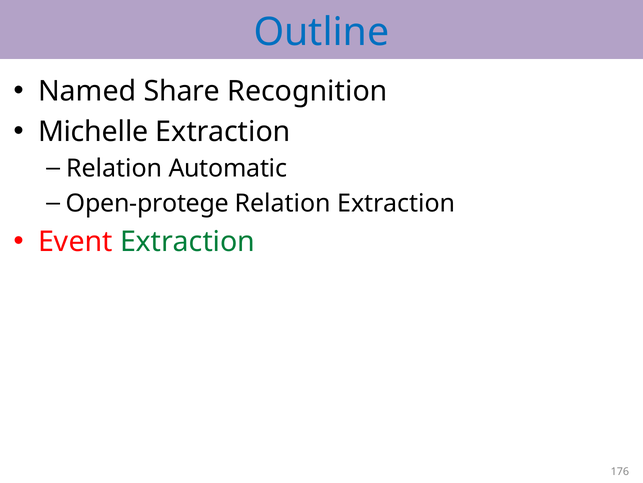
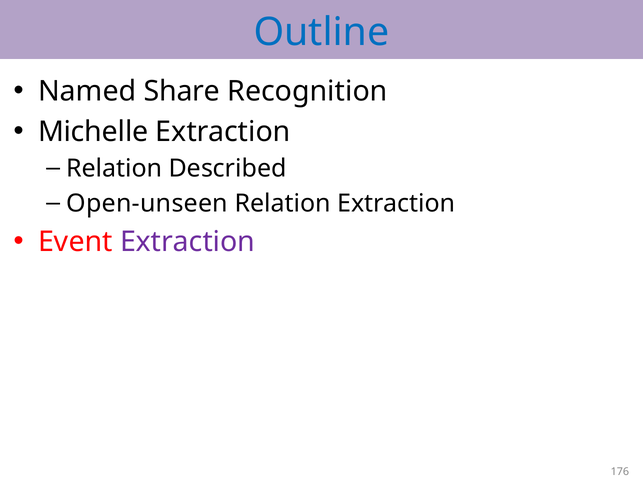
Automatic: Automatic -> Described (228, 168)
Open-protege: Open-protege -> Open-unseen (147, 203)
Extraction colour: green -> purple (188, 241)
